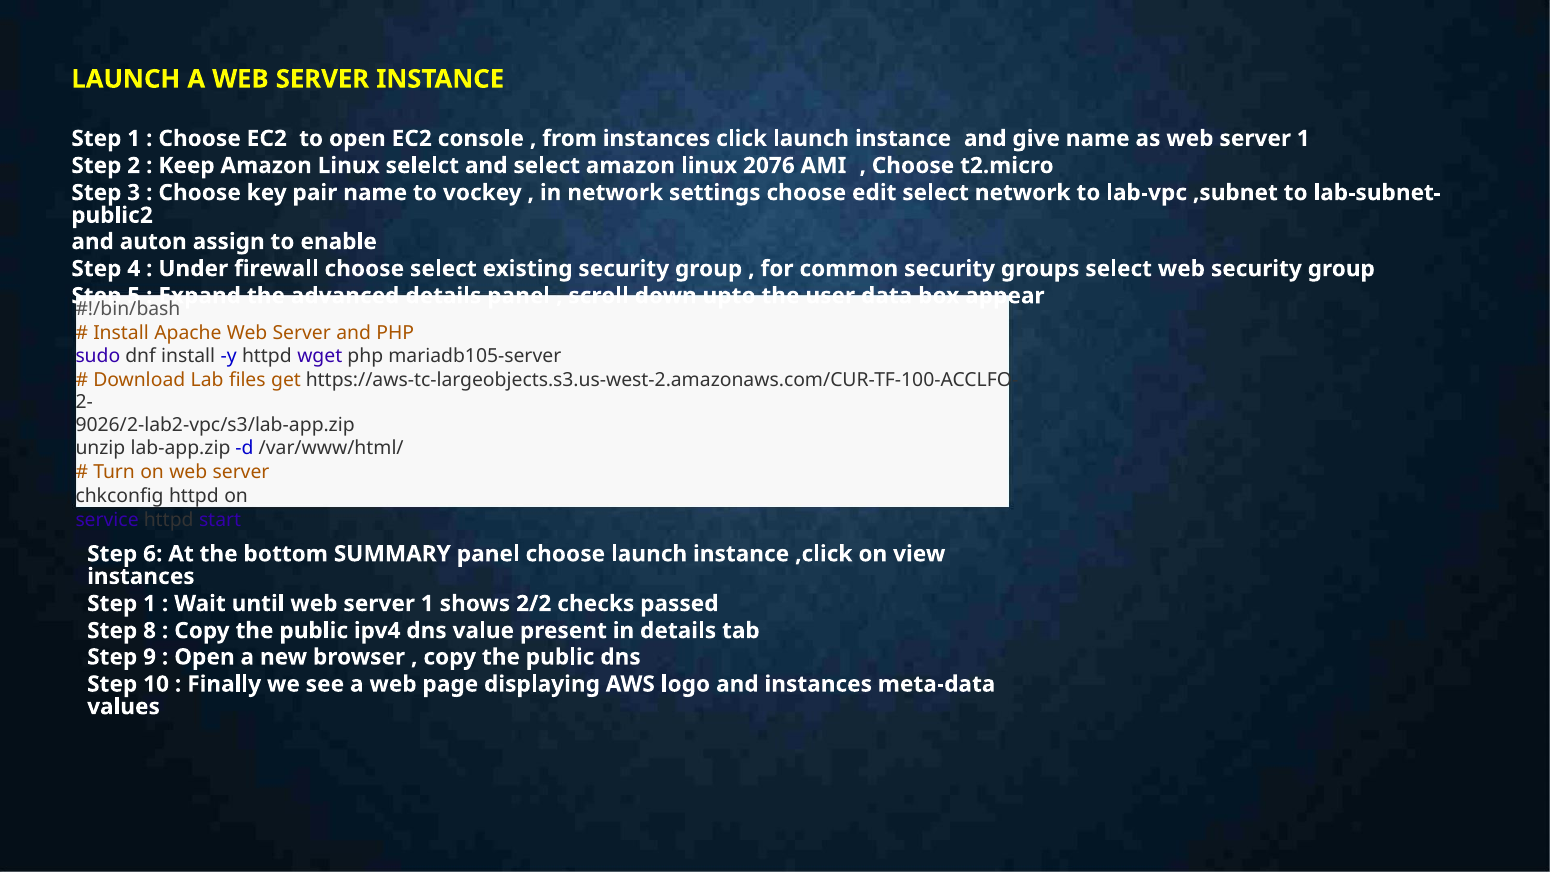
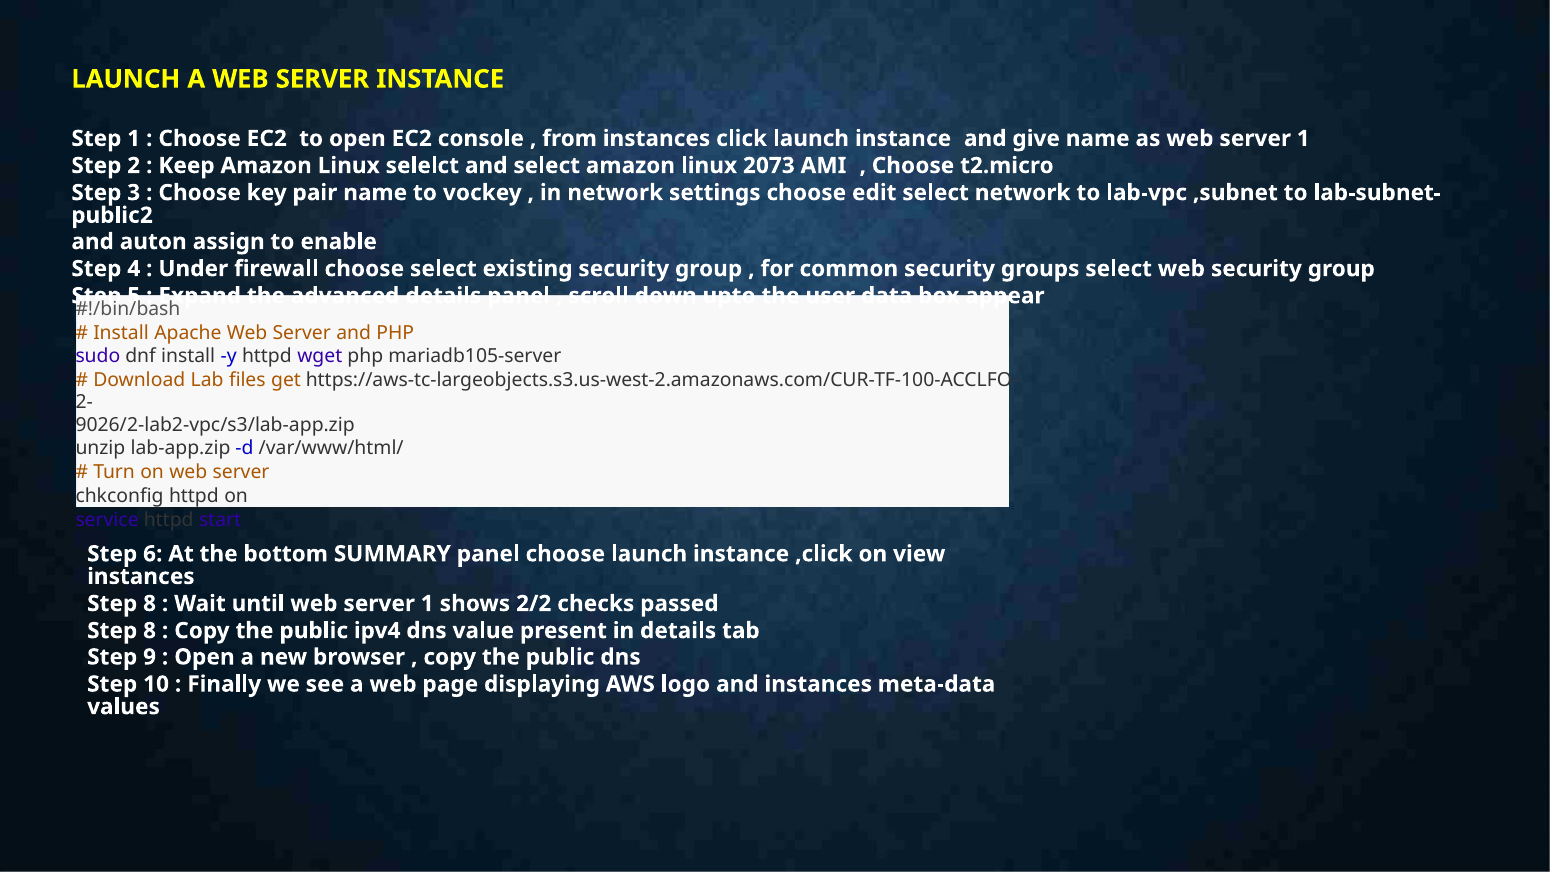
2076: 2076 -> 2073 (769, 166)
1: 1 -> 8 (150, 604)
